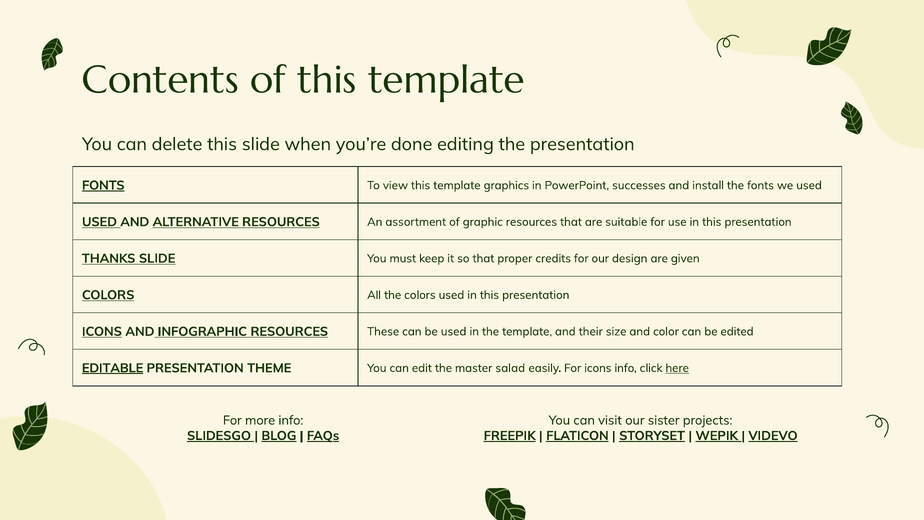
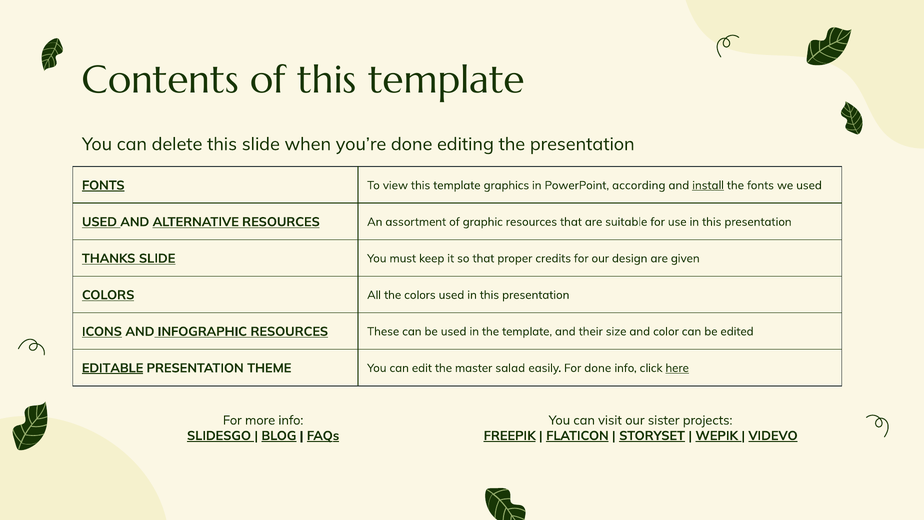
successes: successes -> according (639, 185)
install underline: none -> present (708, 185)
For icons: icons -> done (598, 368)
